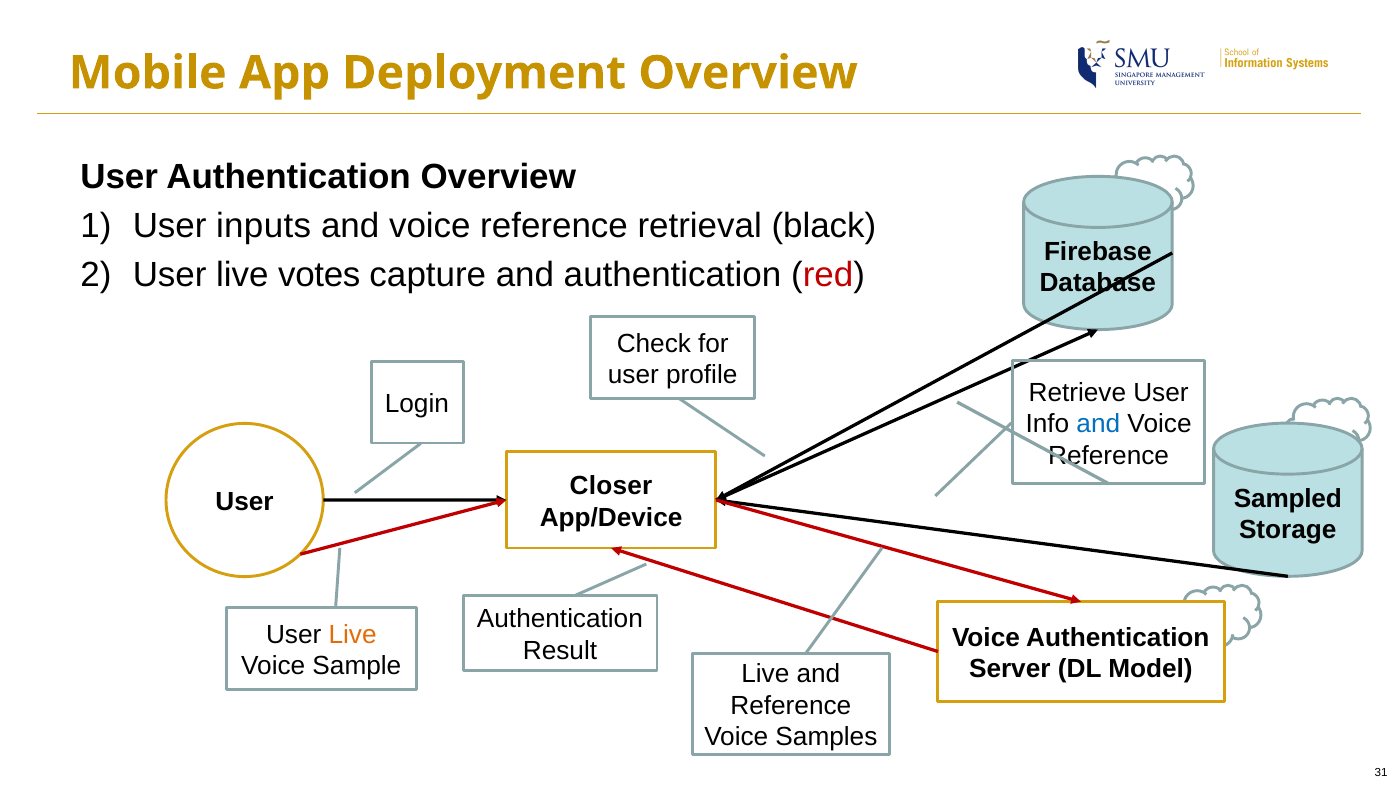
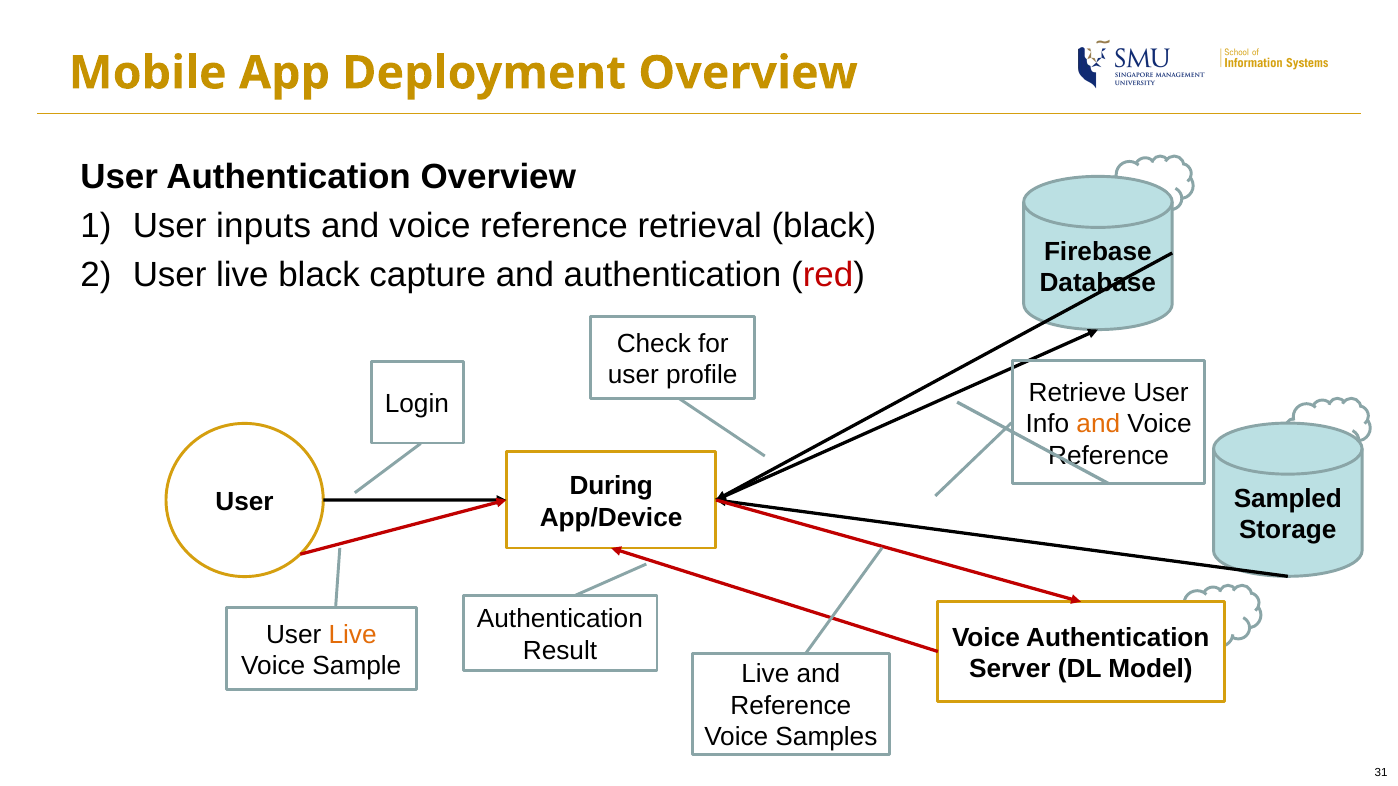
live votes: votes -> black (319, 275)
and colour: blue -> orange (1098, 424)
Closer: Closer -> During (611, 486)
